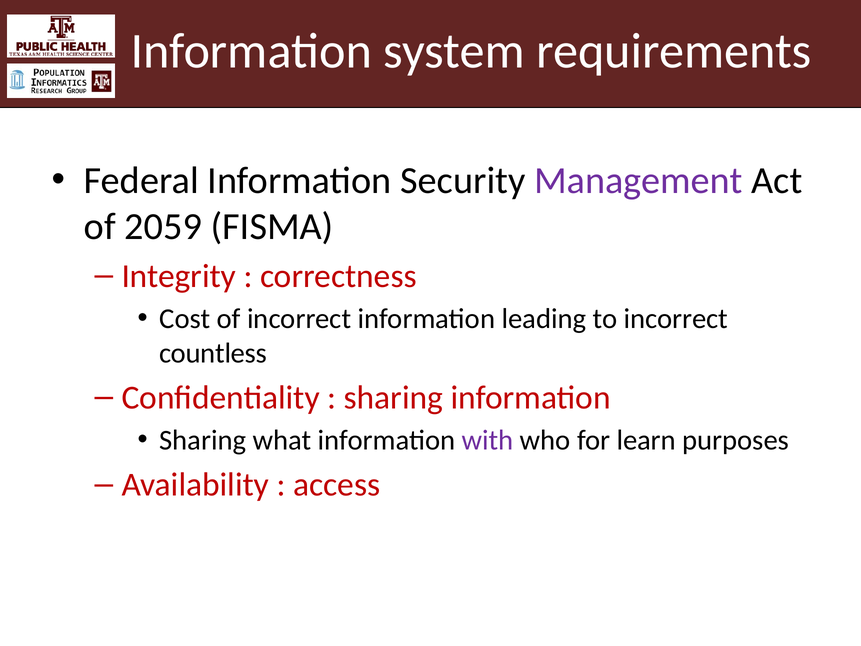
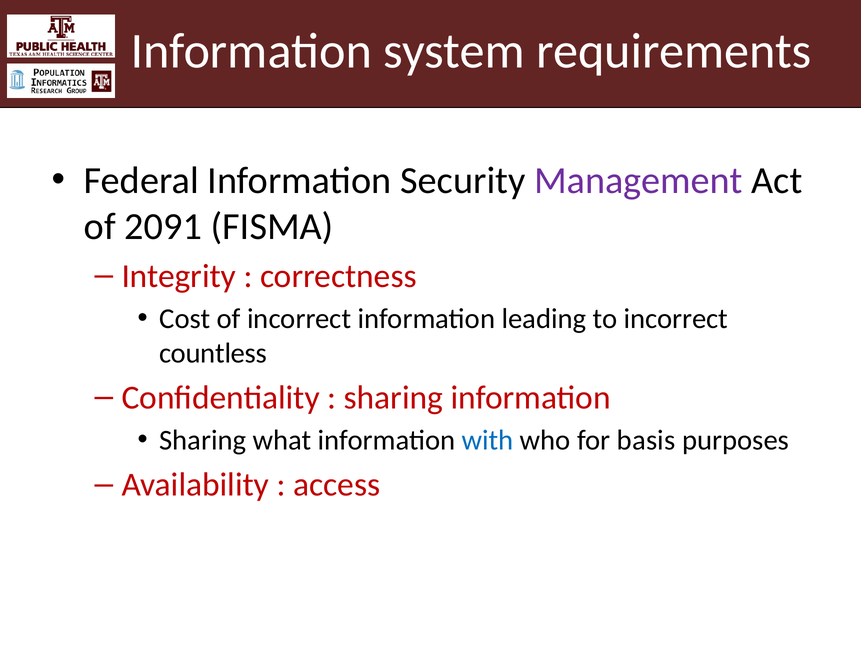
2059: 2059 -> 2091 (163, 227)
with colour: purple -> blue (488, 440)
learn: learn -> basis (646, 440)
